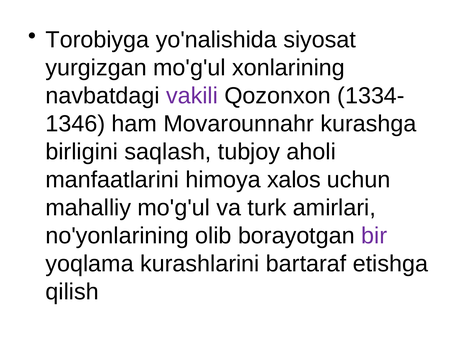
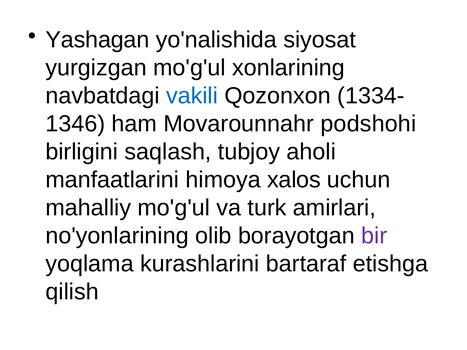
Torobiyga: Torobiyga -> Yashagan (97, 40)
vakili colour: purple -> blue (192, 96)
kurashga: kurashga -> podshohi (368, 124)
